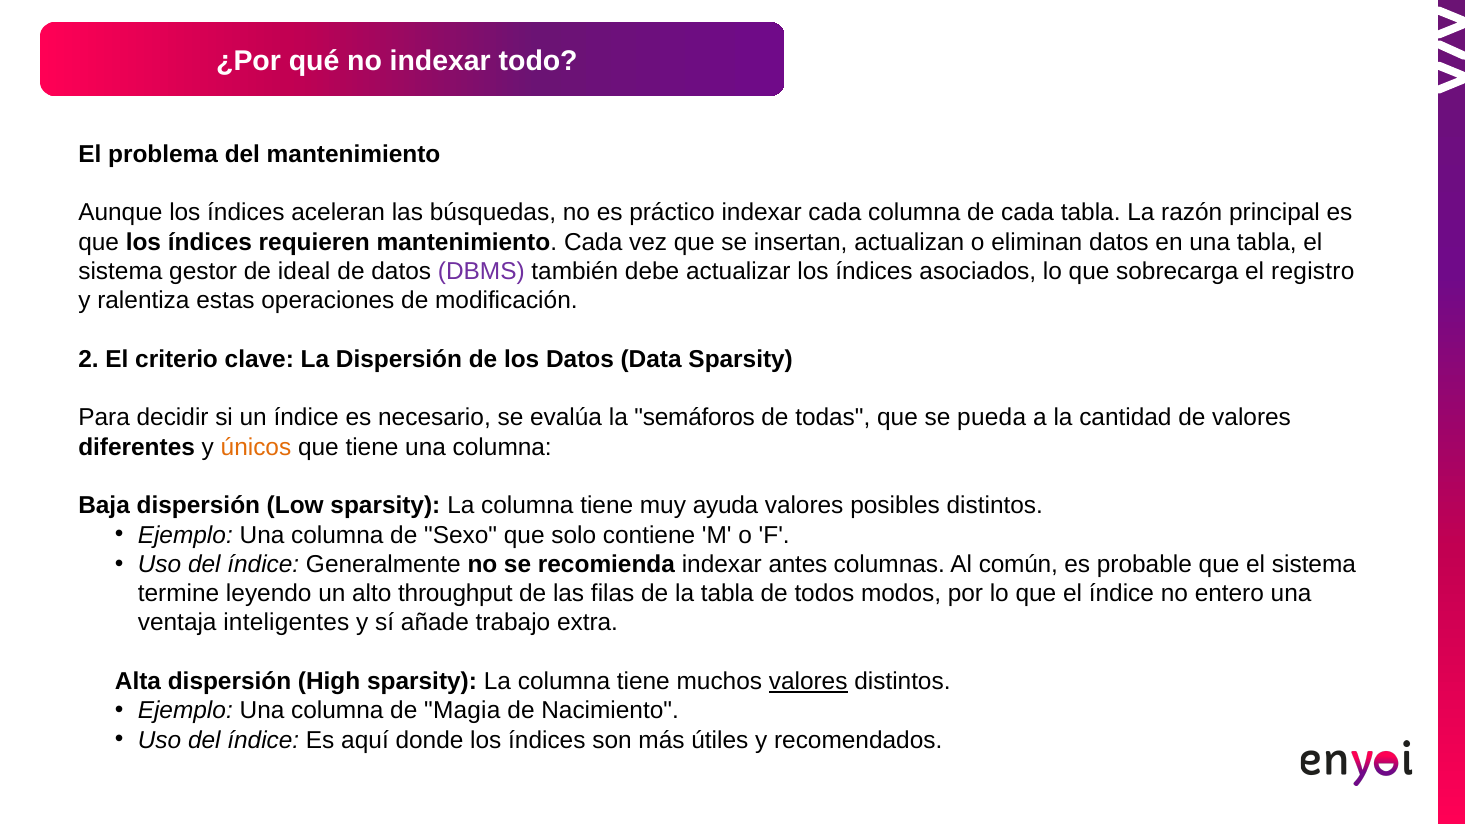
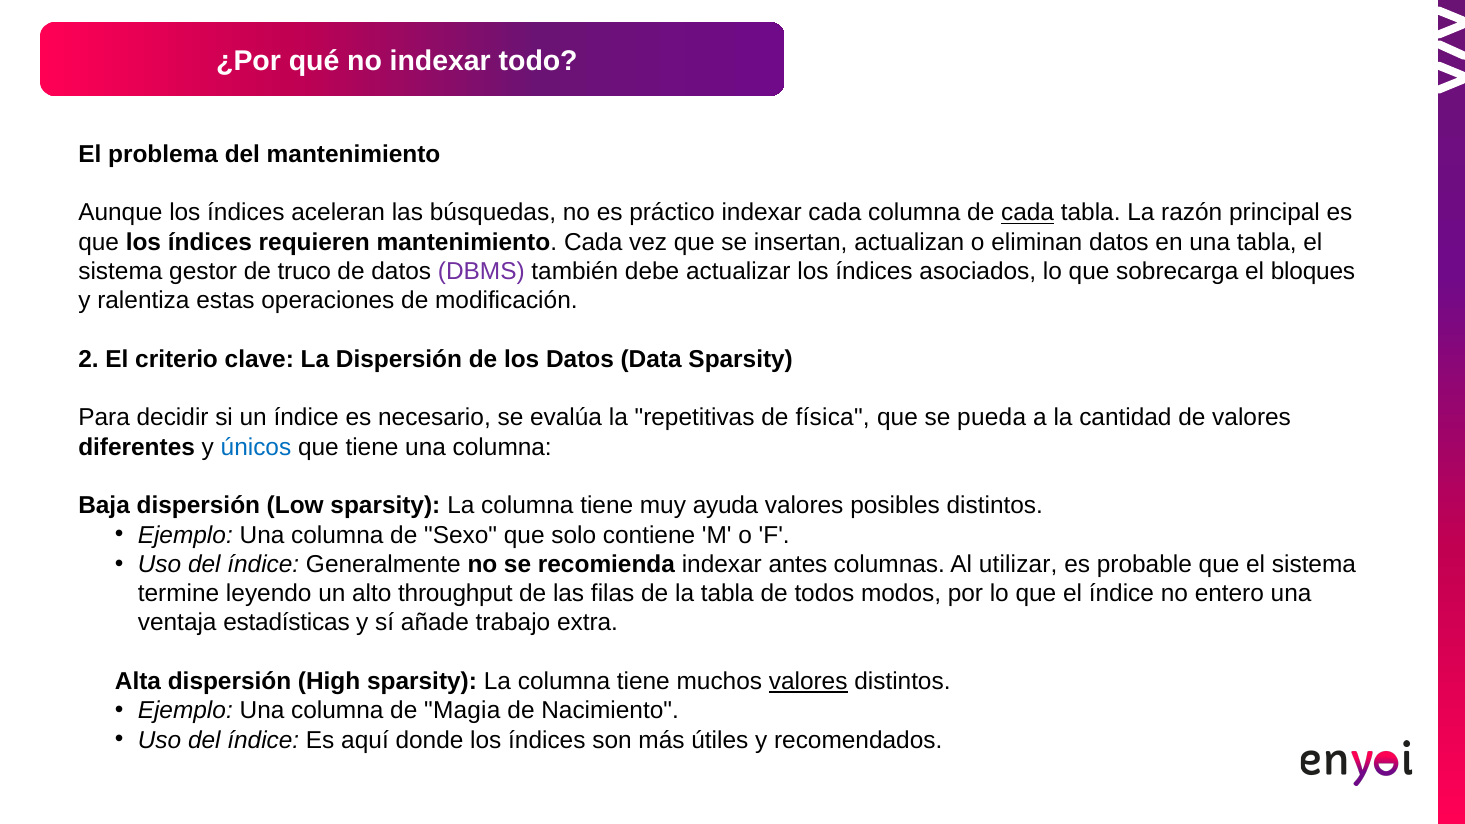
cada underline: none -> present (1028, 213)
ideal: ideal -> truco (304, 271)
registro: registro -> bloques (1313, 271)
semáforos: semáforos -> repetitivas (695, 418)
todas: todas -> física (833, 418)
únicos colour: orange -> blue (256, 447)
común: común -> utilizar (1018, 564)
inteligentes: inteligentes -> estadísticas (287, 623)
